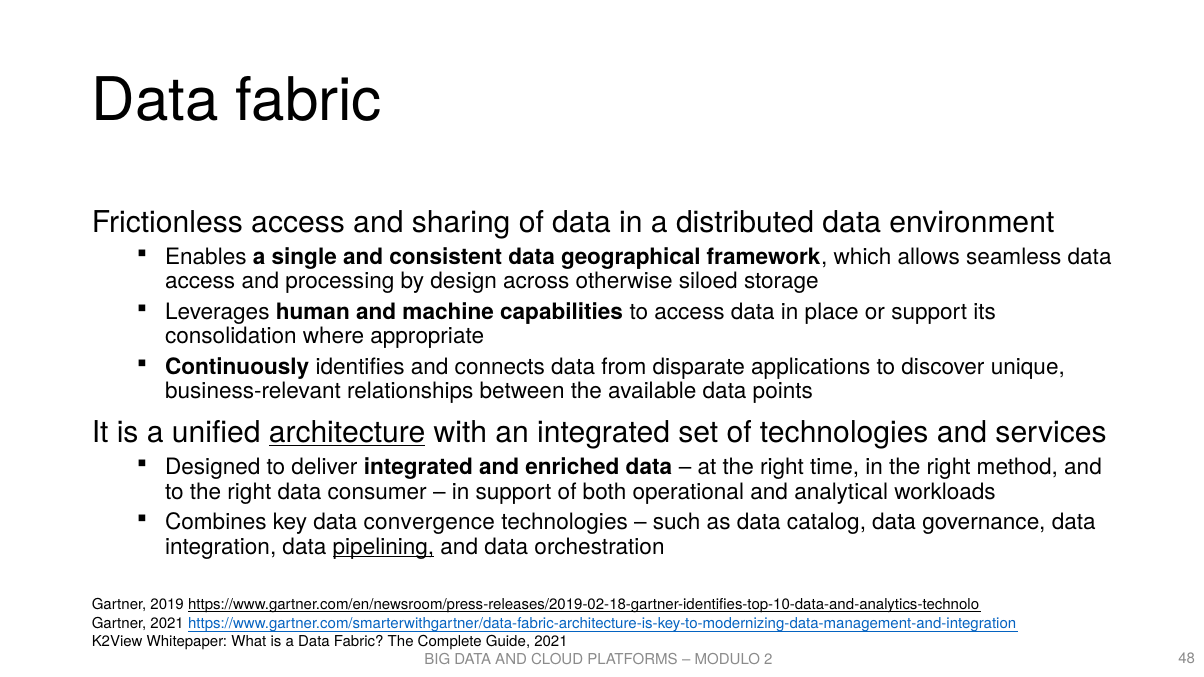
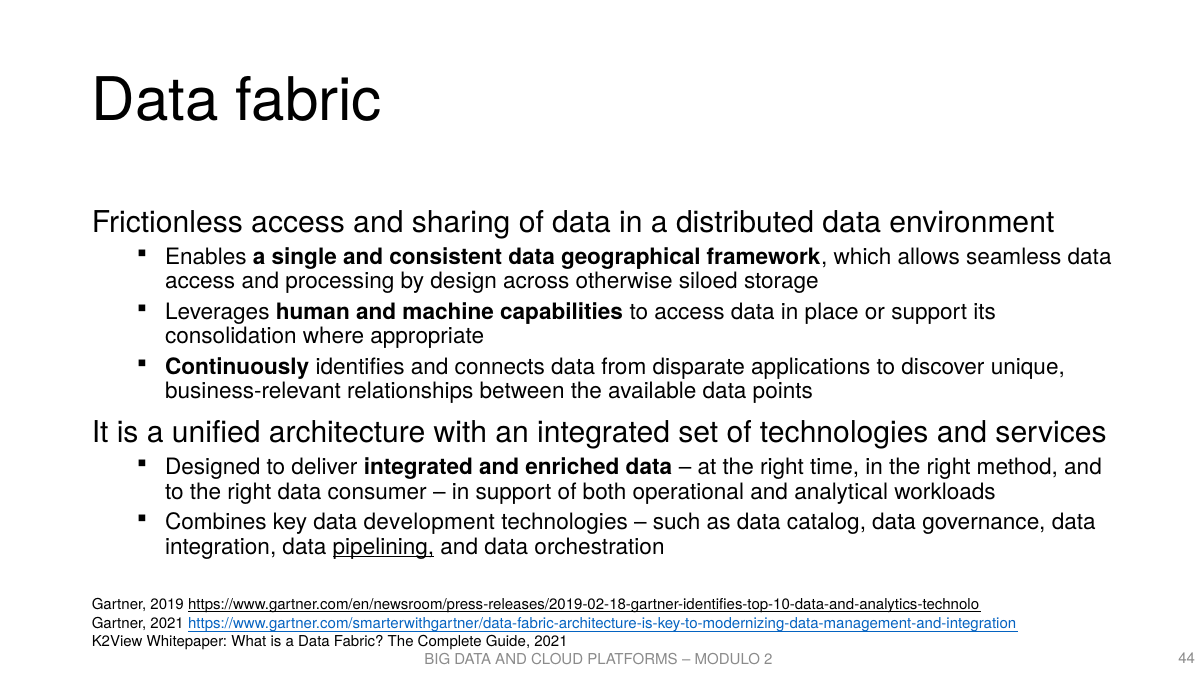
architecture underline: present -> none (347, 433)
convergence: convergence -> development (429, 522)
48: 48 -> 44 (1187, 659)
